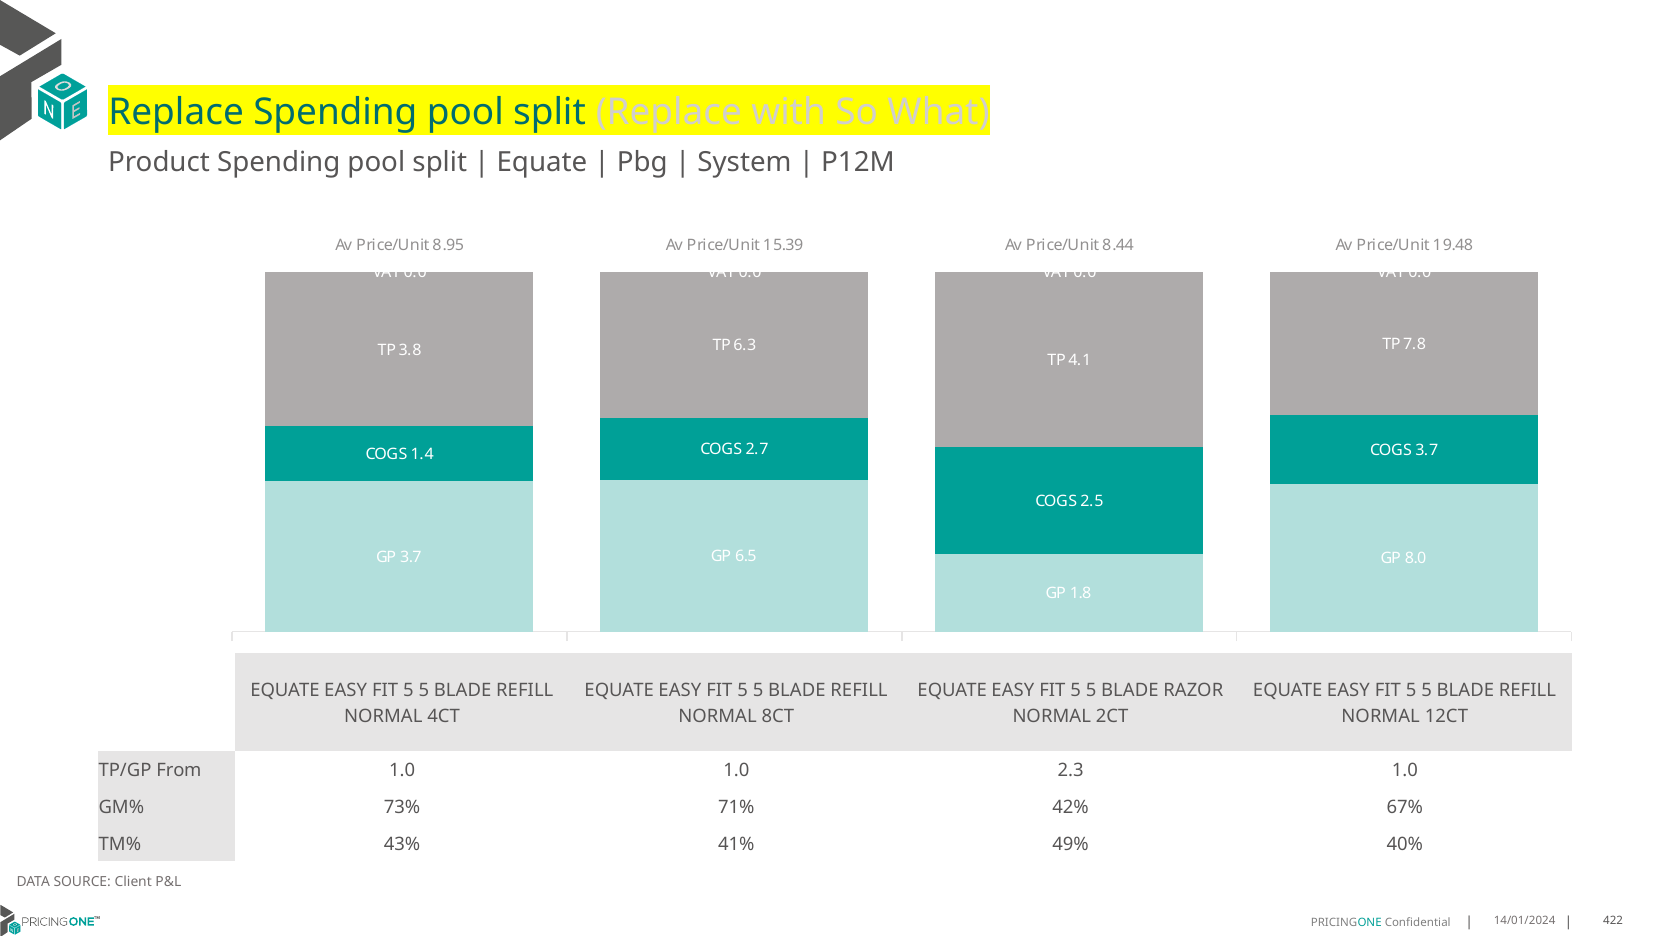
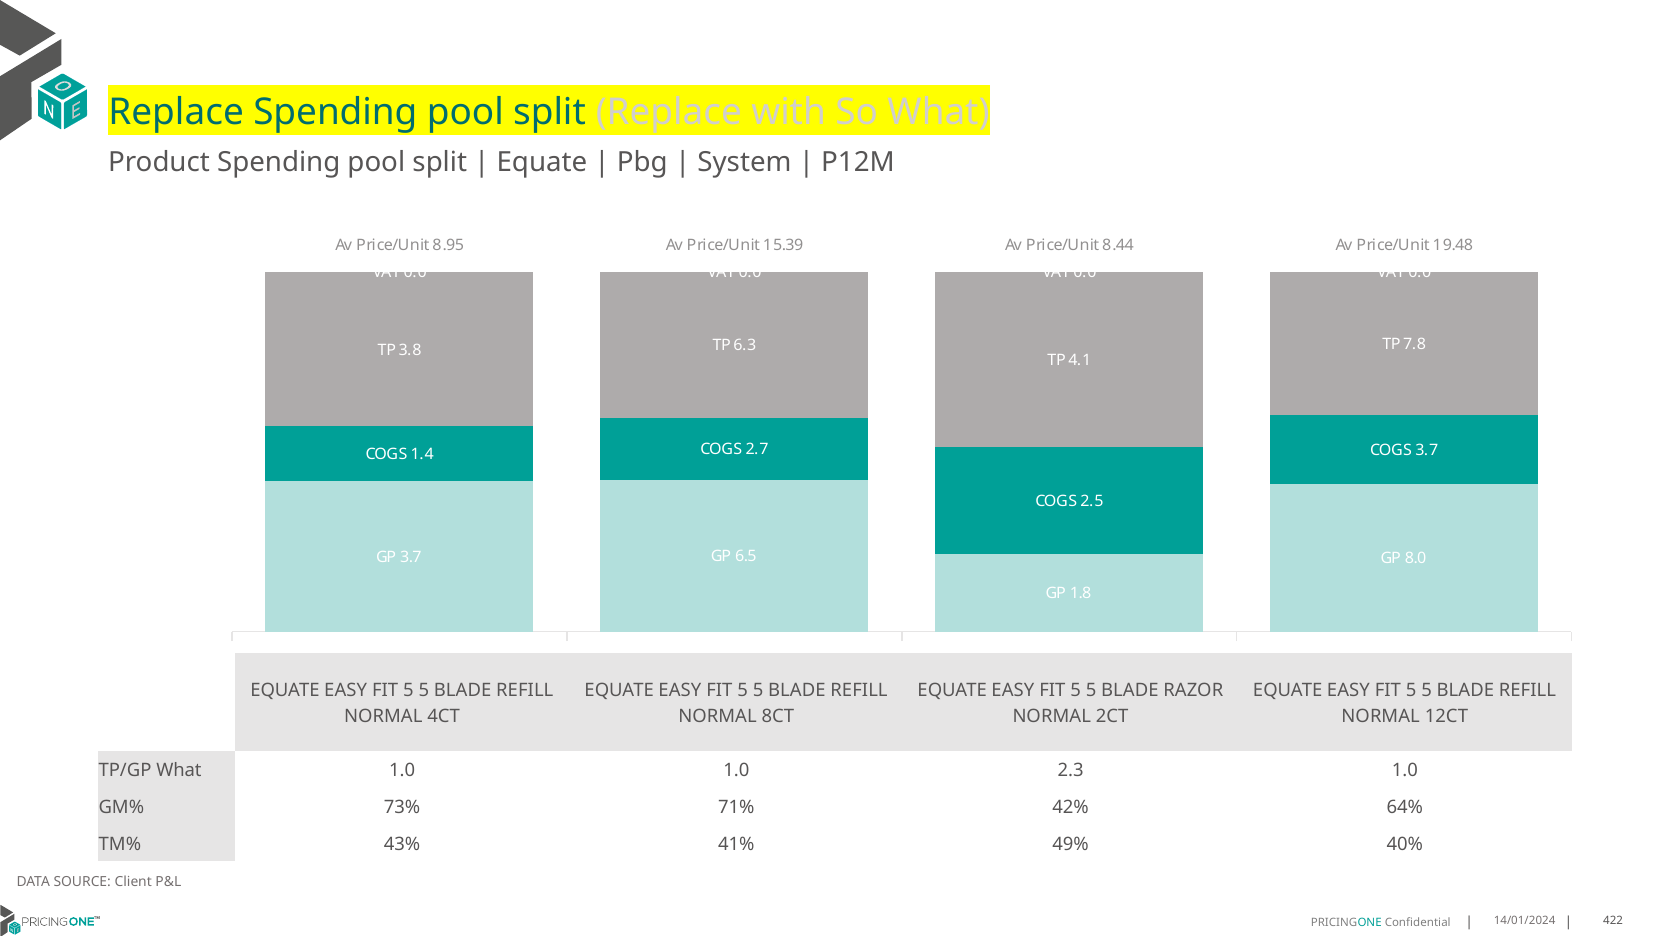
TP/GP From: From -> What (179, 771)
67%: 67% -> 64% (1405, 807)
